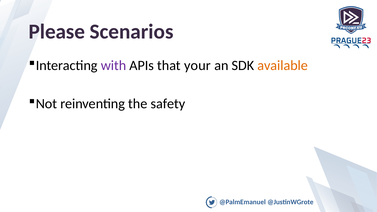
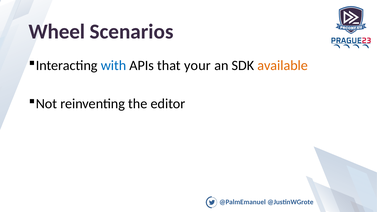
Please: Please -> Wheel (57, 32)
with colour: purple -> blue (114, 65)
safety: safety -> editor (168, 104)
